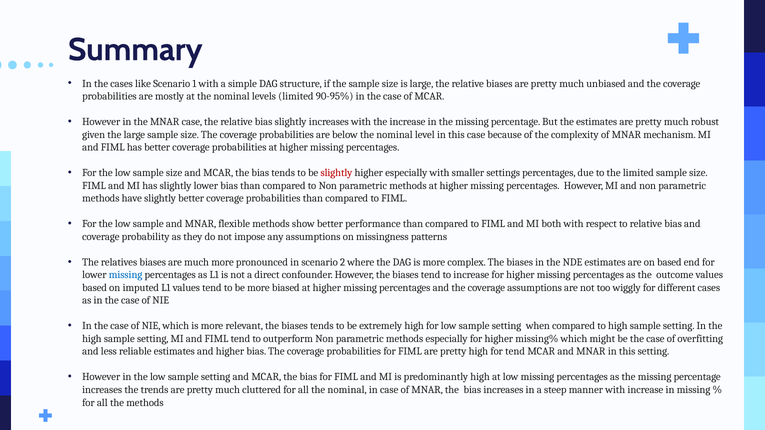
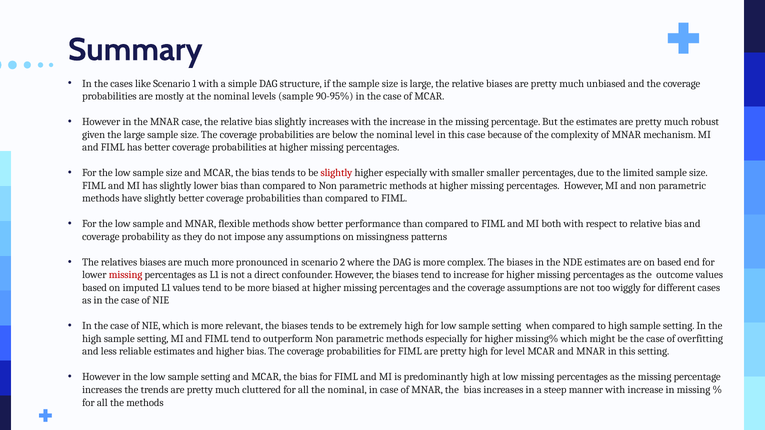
levels limited: limited -> sample (296, 96)
smaller settings: settings -> smaller (503, 173)
missing colour: blue -> red (126, 275)
for tend: tend -> level (515, 352)
